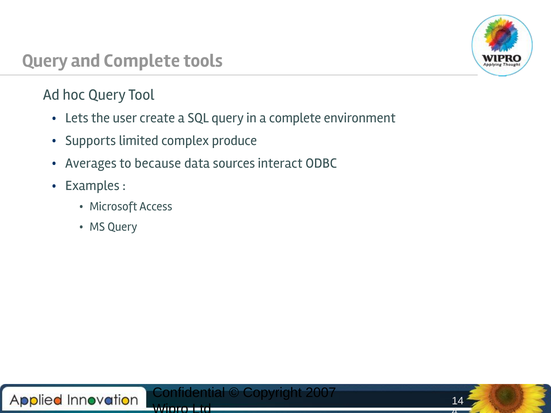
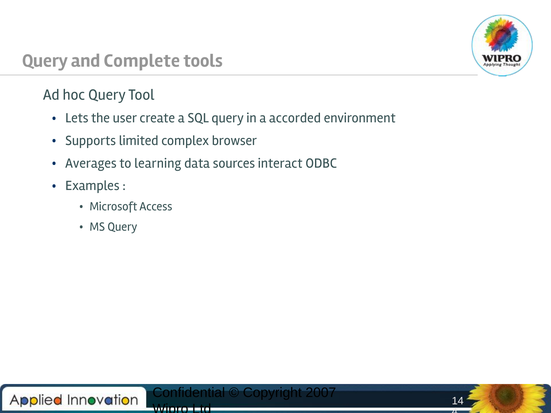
a complete: complete -> accorded (295, 118)
produce: produce -> browser (234, 141)
because: because -> learning (158, 163)
